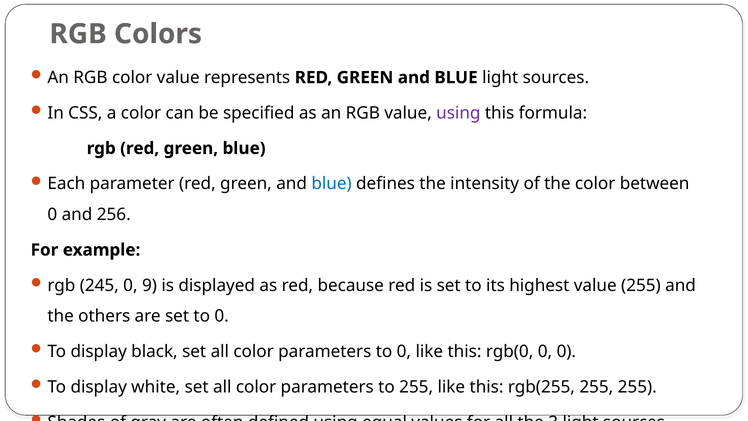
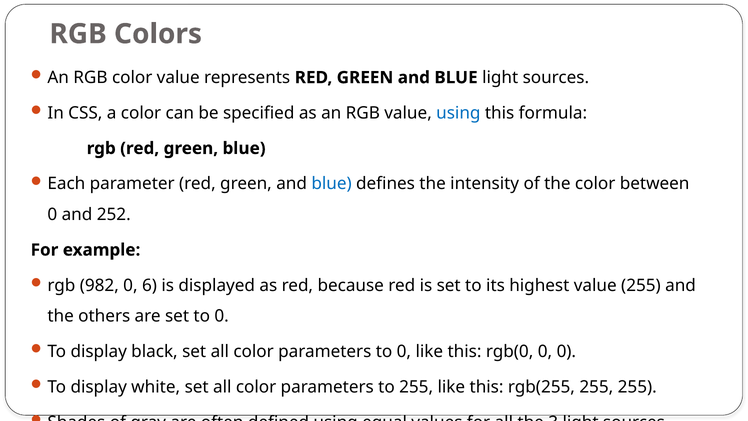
using colour: purple -> blue (458, 113)
256: 256 -> 252 (114, 214)
245: 245 -> 982 (99, 285)
9: 9 -> 6 (150, 285)
